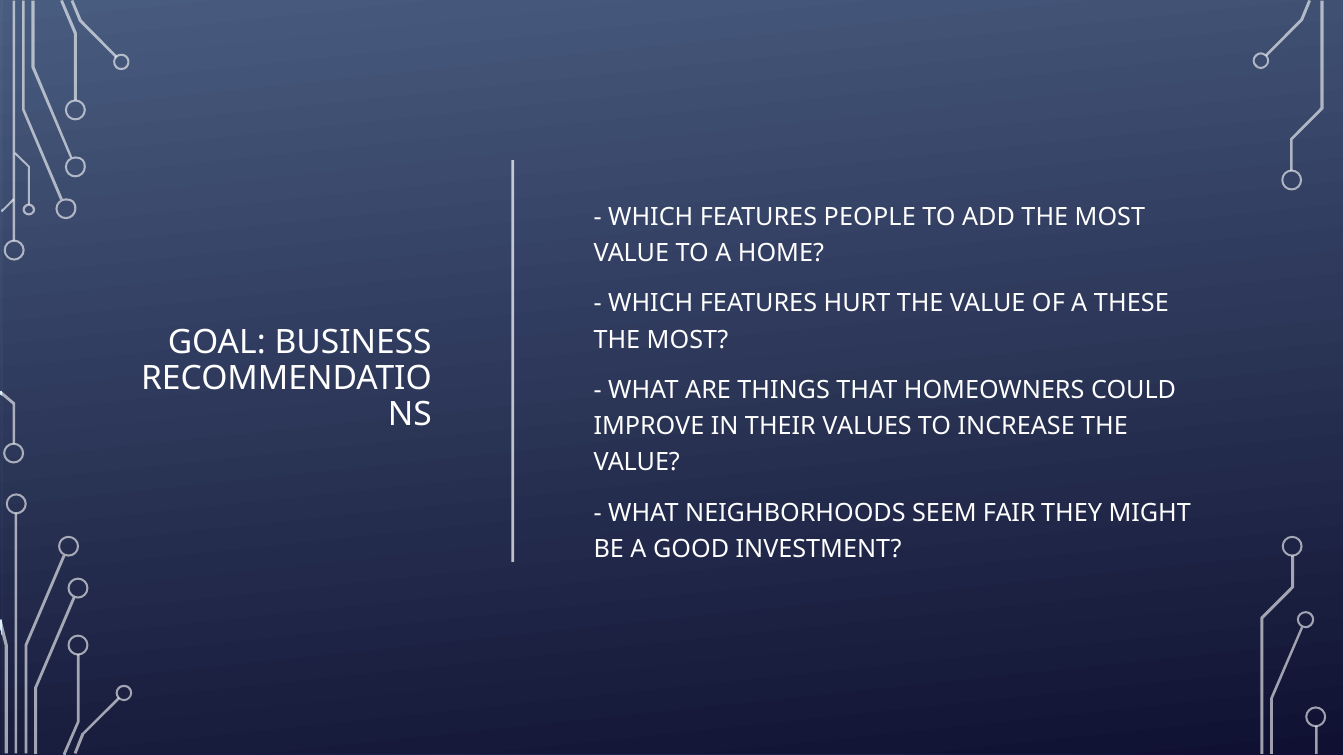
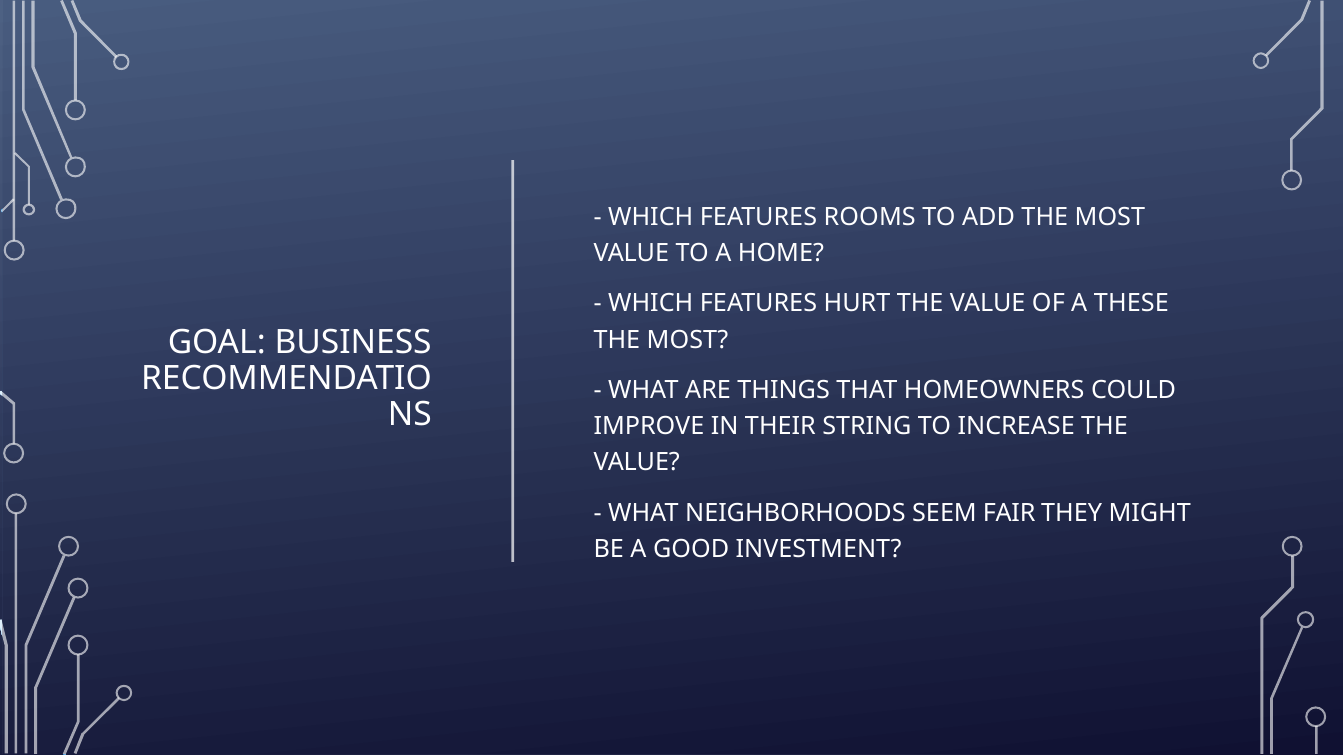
PEOPLE: PEOPLE -> ROOMS (870, 217)
VALUES: VALUES -> STRING (867, 427)
